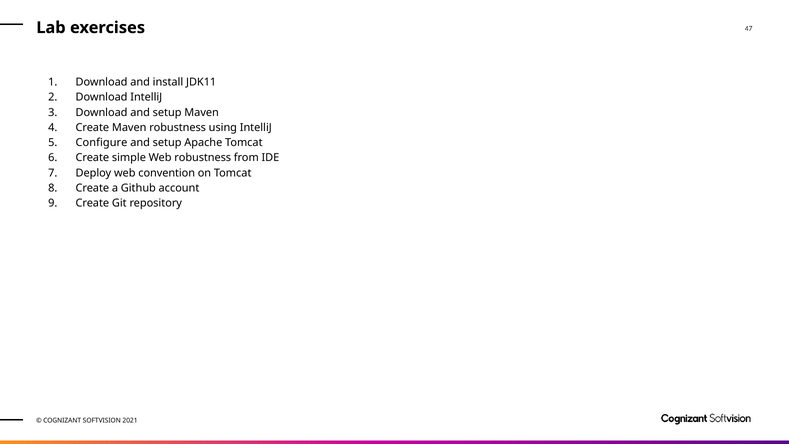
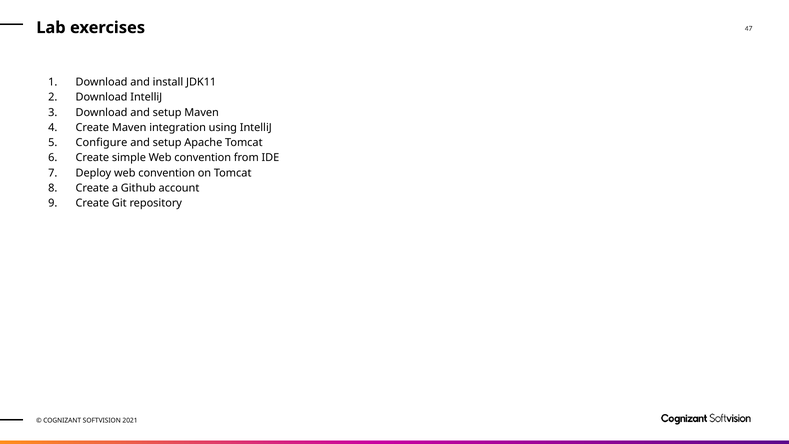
Maven robustness: robustness -> integration (178, 128)
simple Web robustness: robustness -> convention (203, 158)
